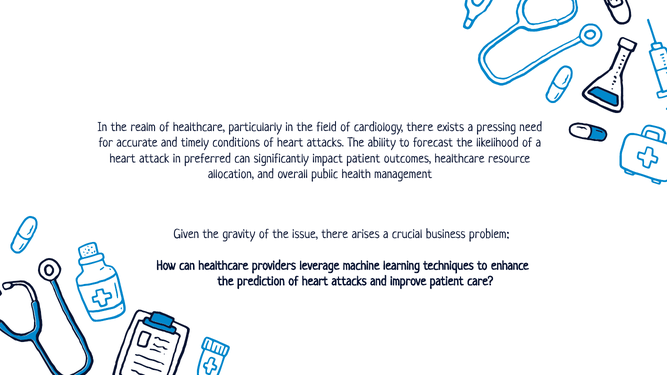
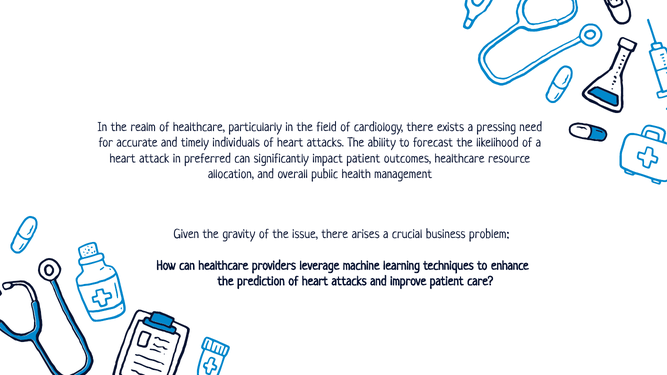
conditions: conditions -> individuals (236, 143)
